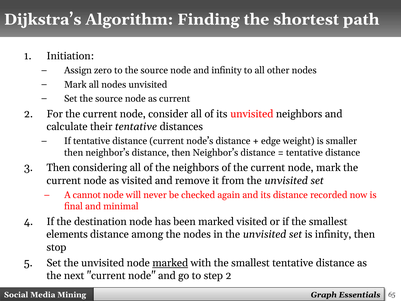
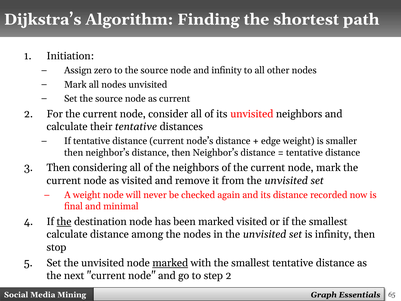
A cannot: cannot -> weight (87, 195)
the underline: none -> present (64, 222)
elements: elements -> calculate (67, 234)
